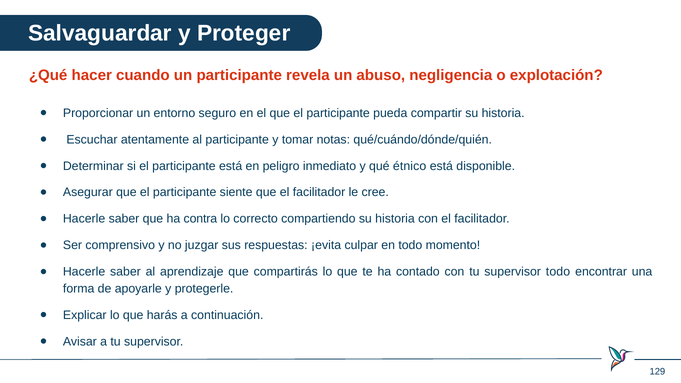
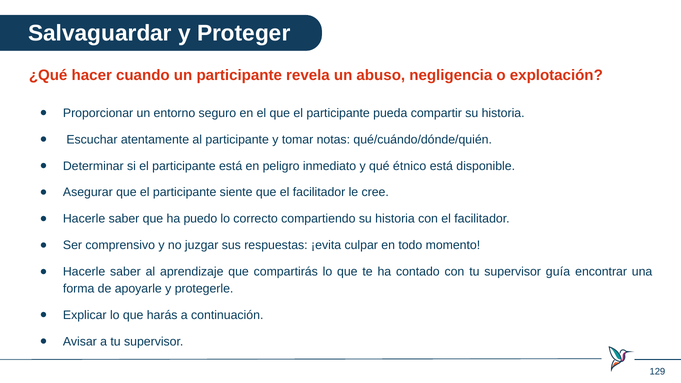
contra: contra -> puedo (200, 219)
supervisor todo: todo -> guía (558, 272)
